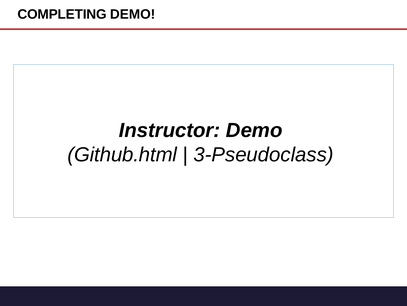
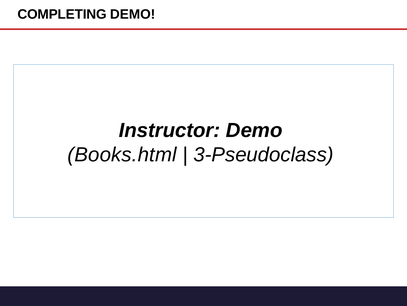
Github.html: Github.html -> Books.html (122, 154)
